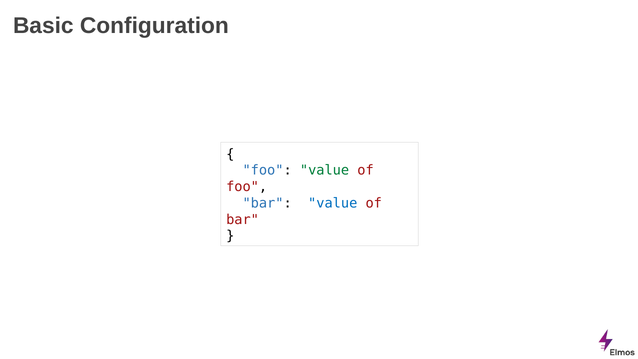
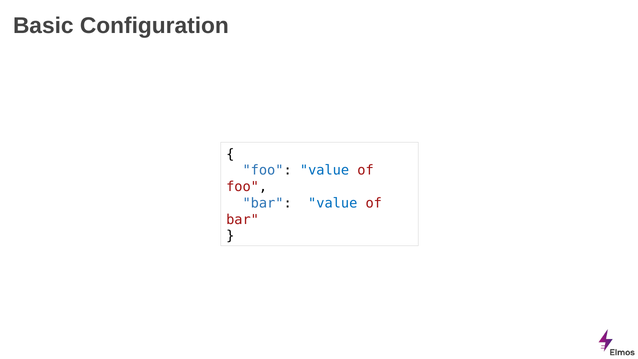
value colour: green -> blue (325, 170)
